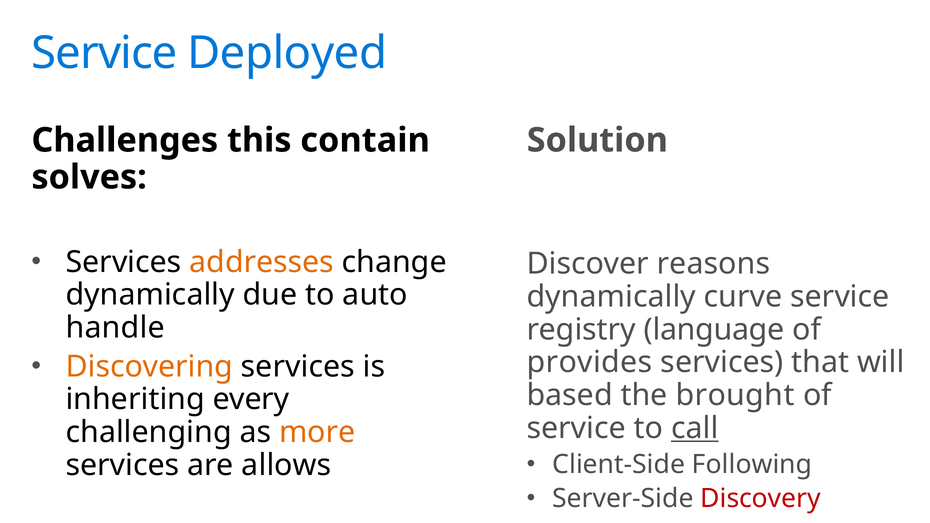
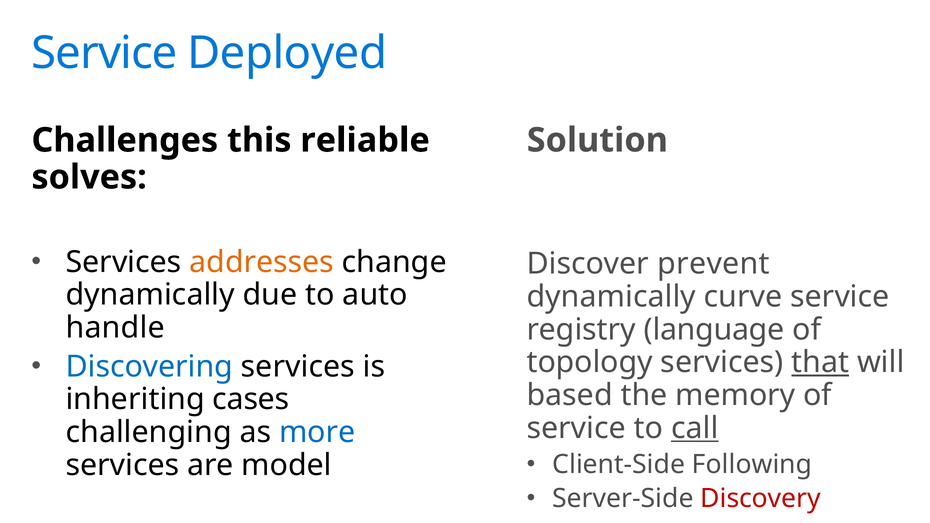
contain: contain -> reliable (365, 140)
reasons: reasons -> prevent (713, 264)
Discovering colour: orange -> blue (149, 367)
provides: provides -> topology (590, 362)
that underline: none -> present (820, 362)
brought: brought -> memory (735, 395)
every: every -> cases (251, 399)
more colour: orange -> blue (317, 432)
allows: allows -> model (287, 465)
